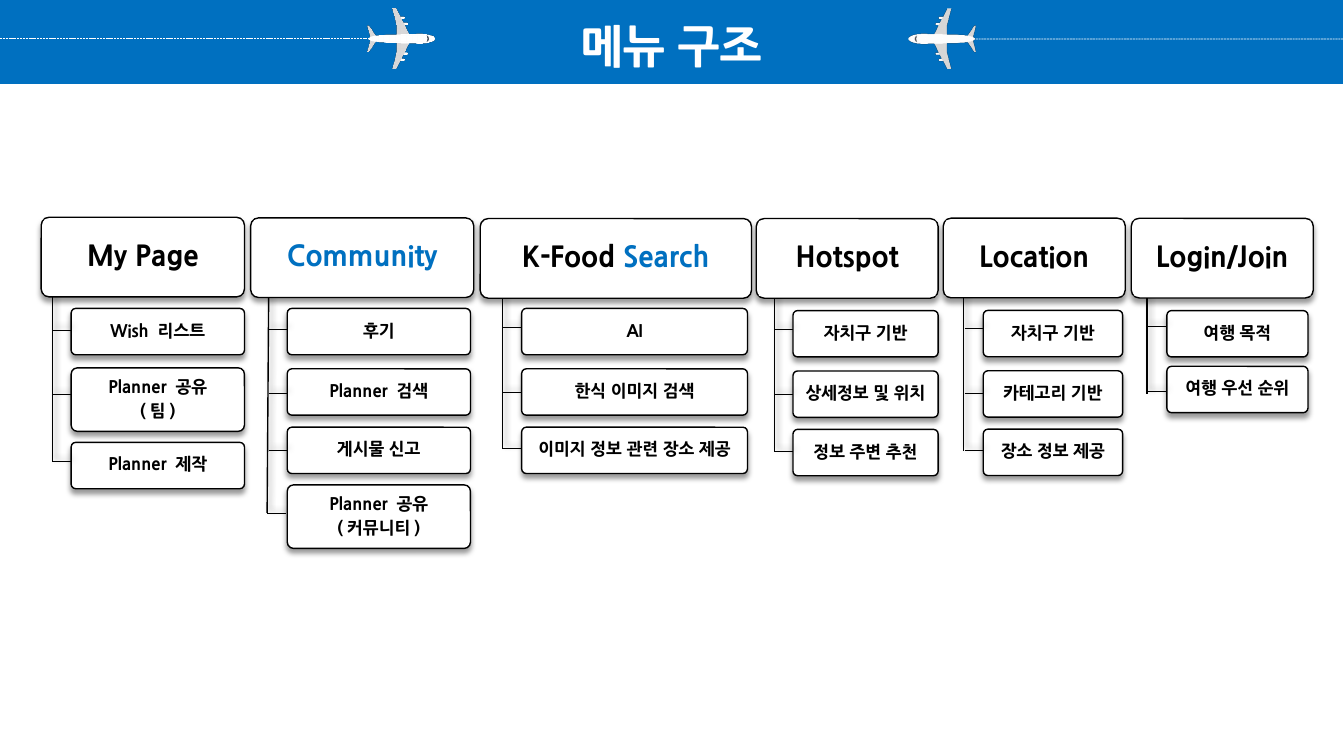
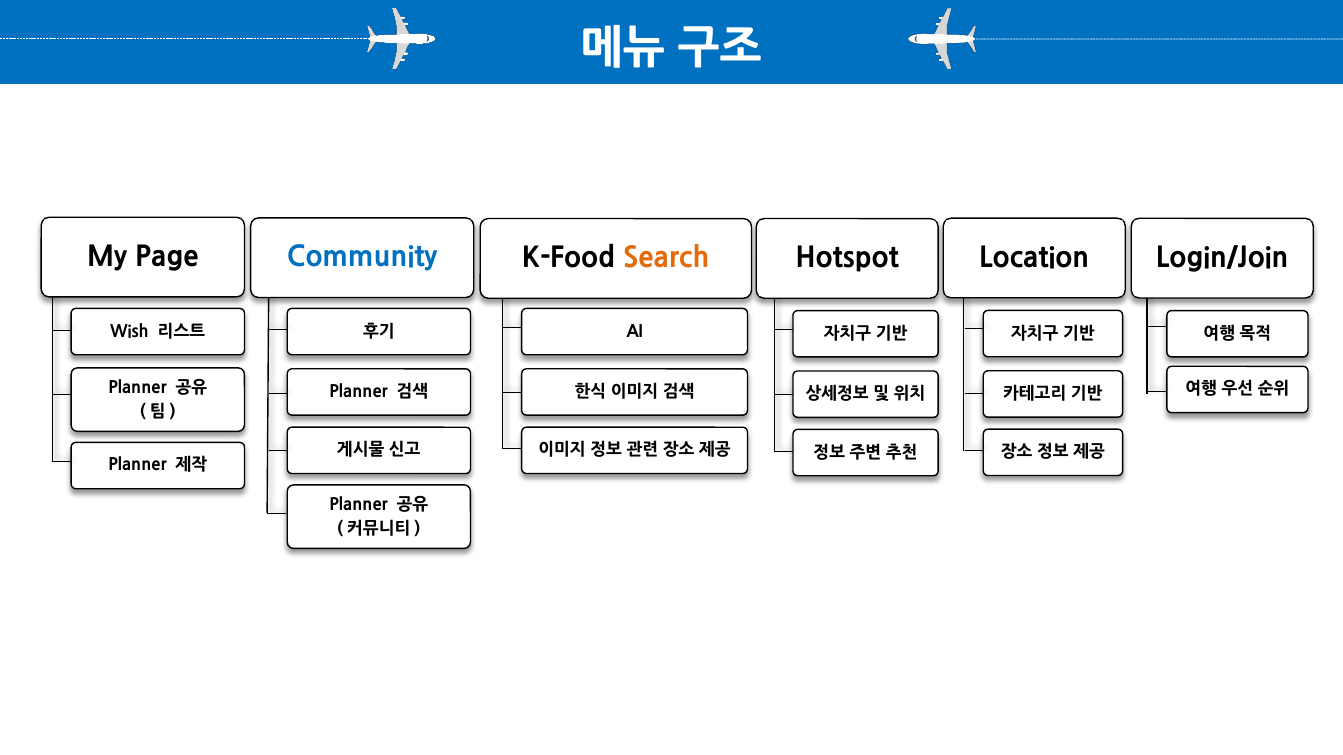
Search colour: blue -> orange (666, 258)
